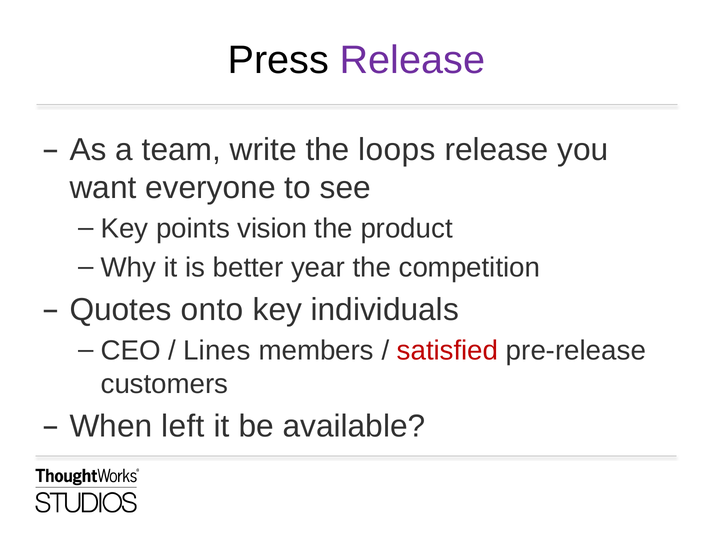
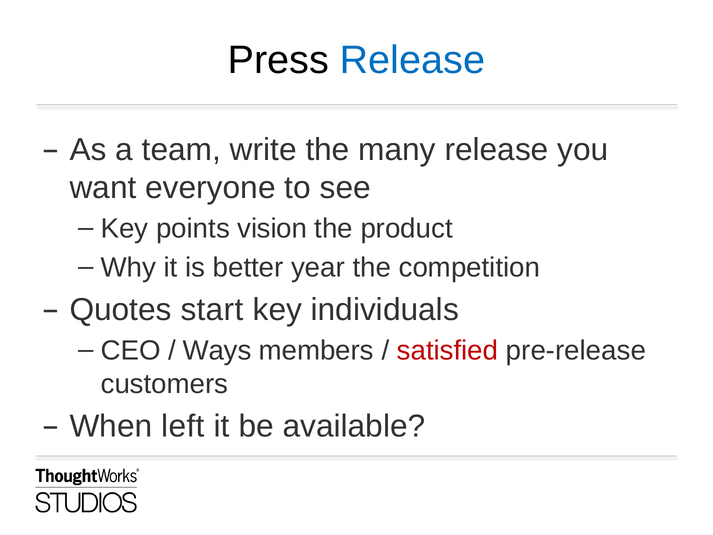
Release colour: purple -> blue (412, 60)
loops: loops -> many (397, 150)
onto: onto -> start (212, 310)
Lines: Lines -> Ways (217, 350)
